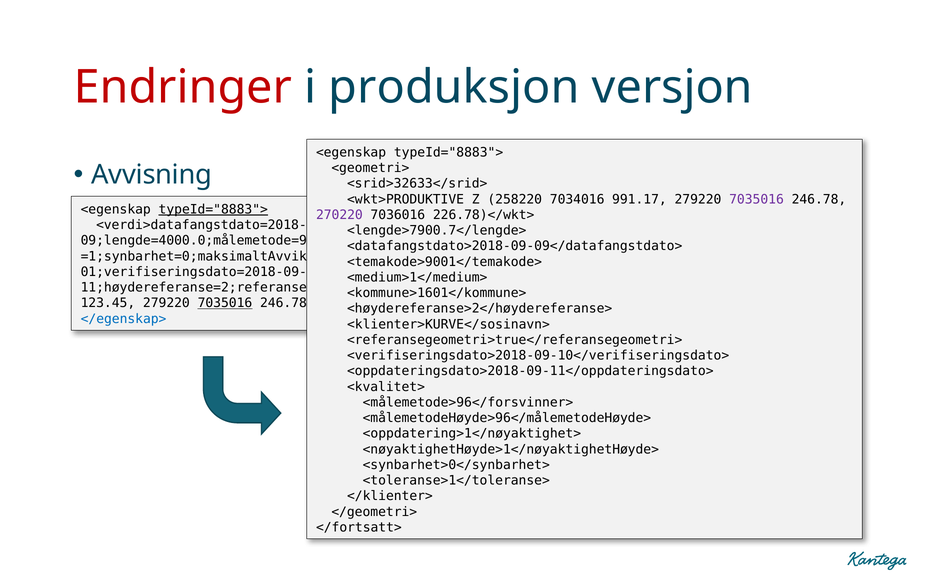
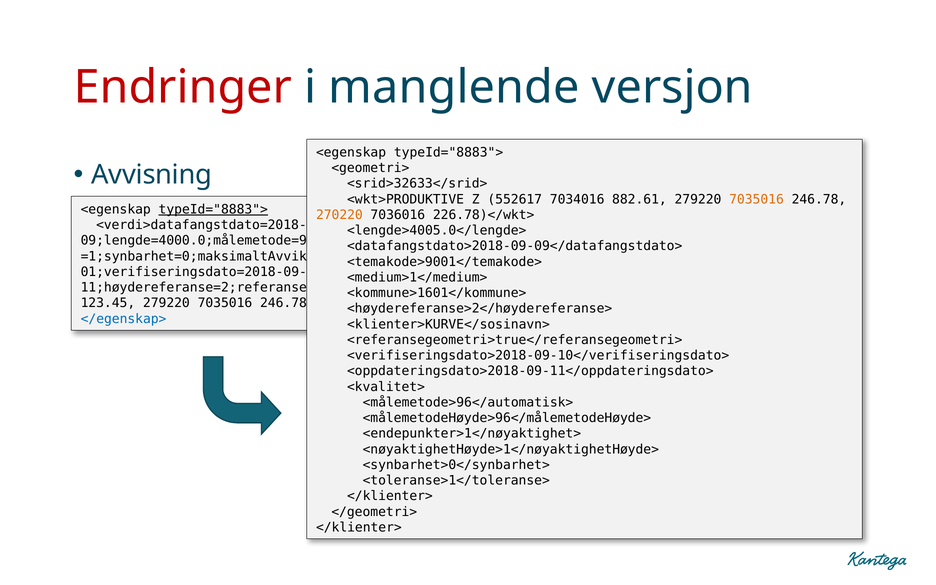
produksjon: produksjon -> manglende (454, 87)
258220: 258220 -> 552617 (515, 199)
991.17: 991.17 -> 882.61 (639, 199)
7035016 colour: purple -> orange (757, 199)
270220 colour: purple -> orange (339, 215)
<lengde>7900.7</lengde>: <lengde>7900.7</lengde> -> <lengde>4005.0</lengde> (437, 231)
7035016 underline: present -> none (225, 303)
<målemetode>96</forsvinner>: <målemetode>96</forsvinner> -> <målemetode>96</automatisk> (468, 402)
<oppdatering>1</nøyaktighet>: <oppdatering>1</nøyaktighet> -> <endepunkter>1</nøyaktighet> (472, 434)
</fortsatt>: </fortsatt> -> </klienter> (359, 527)
